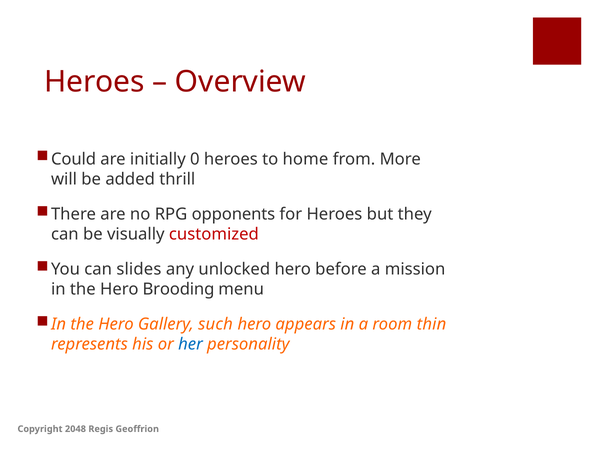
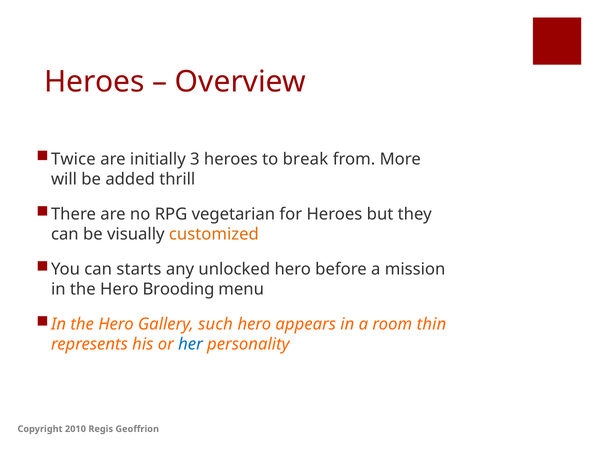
Could: Could -> Twice (73, 159)
0: 0 -> 3 (195, 159)
home: home -> break (305, 159)
opponents: opponents -> vegetarian (233, 214)
customized colour: red -> orange (214, 234)
slides: slides -> starts (139, 269)
2048: 2048 -> 2010 (75, 429)
